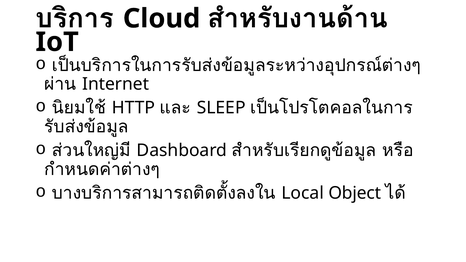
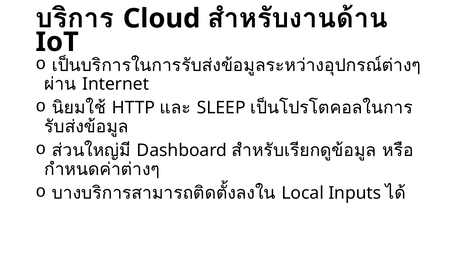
Object: Object -> Inputs (355, 193)
